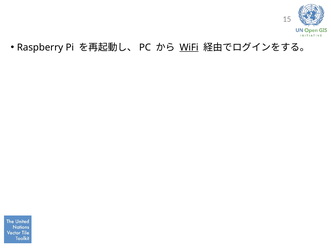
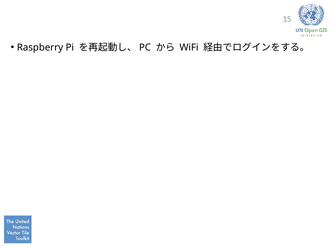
WiFi underline: present -> none (189, 47)
